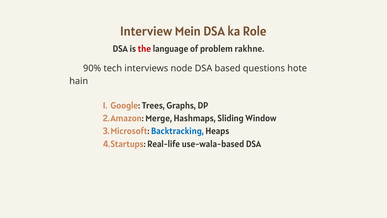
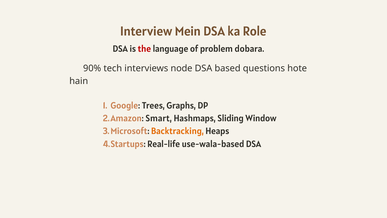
rakhne: rakhne -> dobara (249, 49)
Merge: Merge -> Smart (159, 118)
Backtracking colour: blue -> orange (177, 131)
